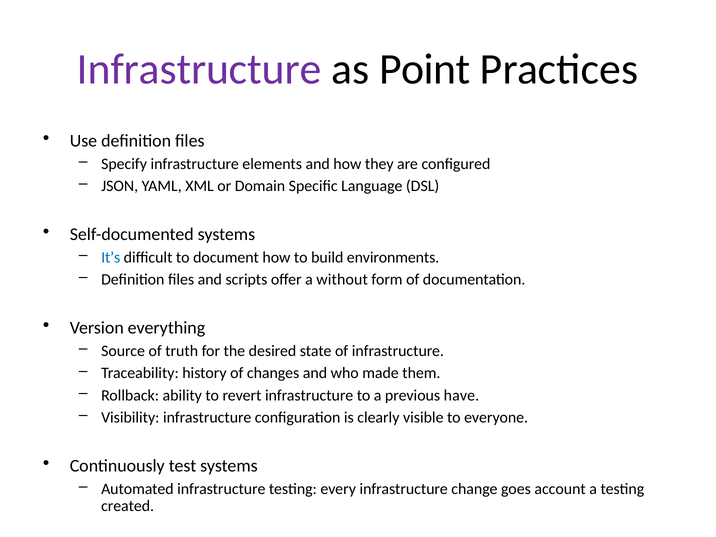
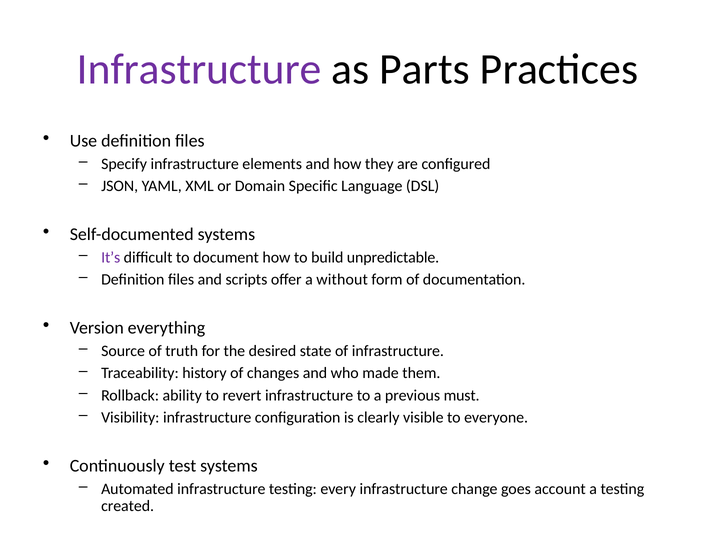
Point: Point -> Parts (425, 69)
It’s colour: blue -> purple (111, 257)
environments: environments -> unpredictable (393, 257)
have: have -> must (462, 395)
